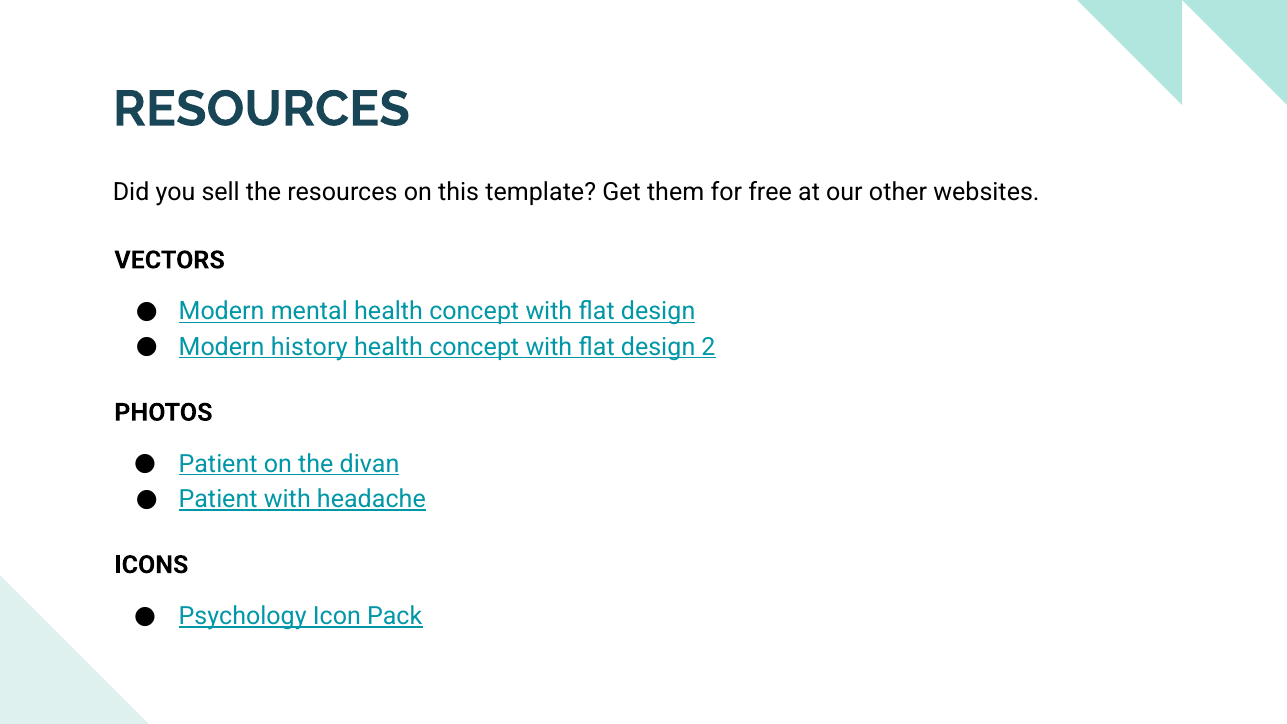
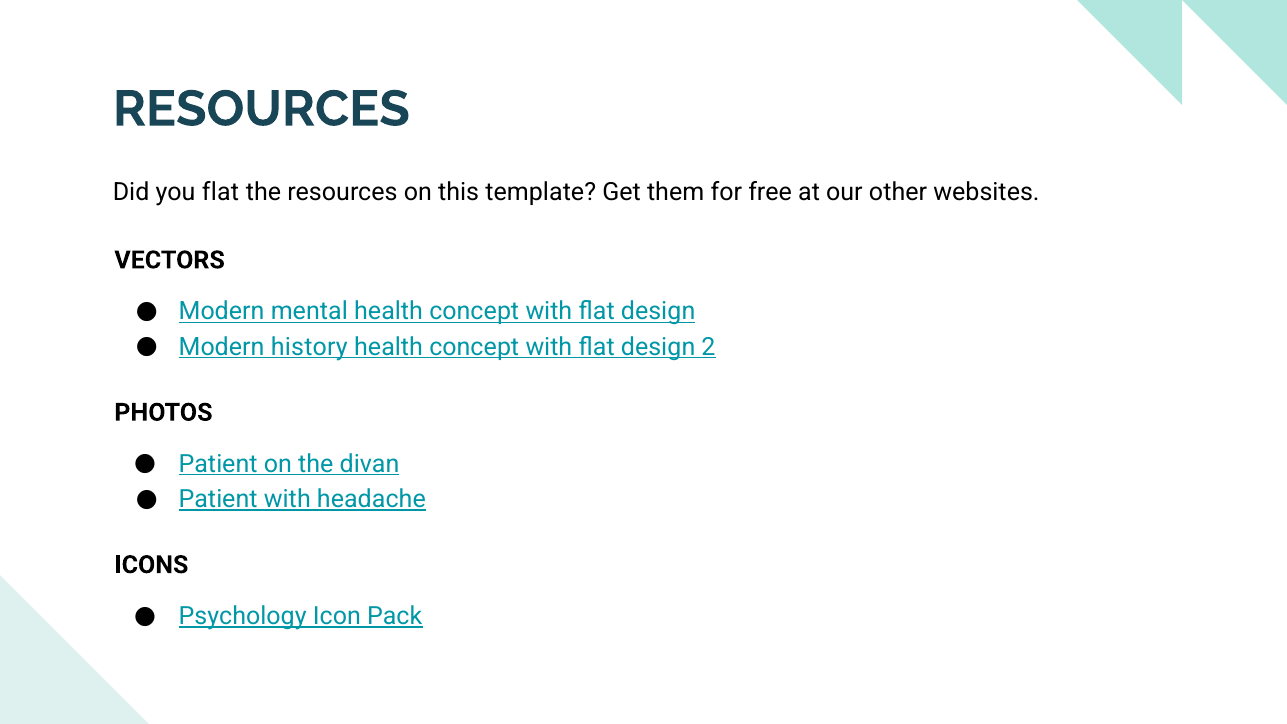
you sell: sell -> flat (221, 192)
